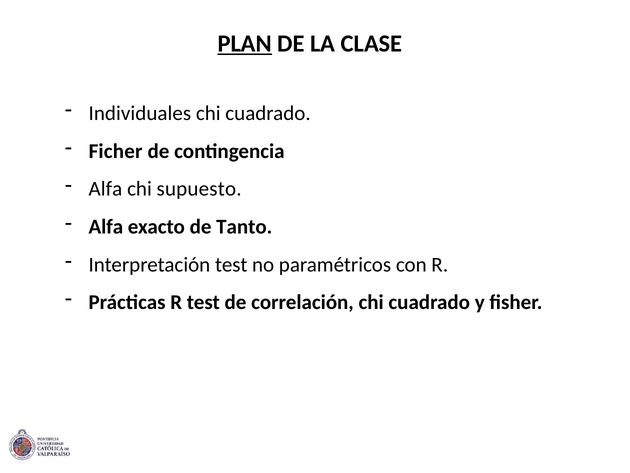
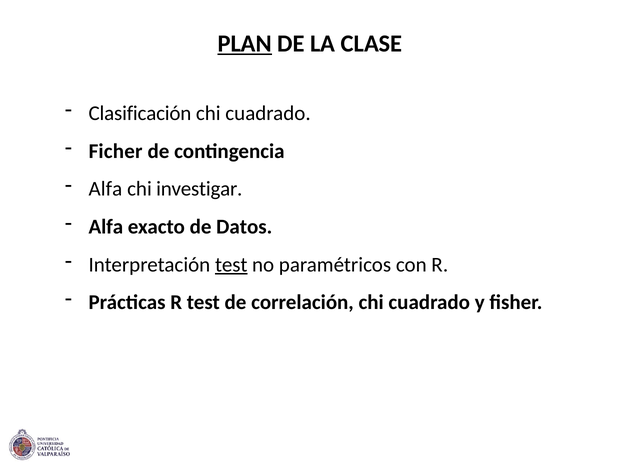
Individuales: Individuales -> Clasificación (140, 113)
supuesto: supuesto -> investigar (199, 189)
Tanto: Tanto -> Datos (244, 227)
test underline: none -> present (231, 264)
